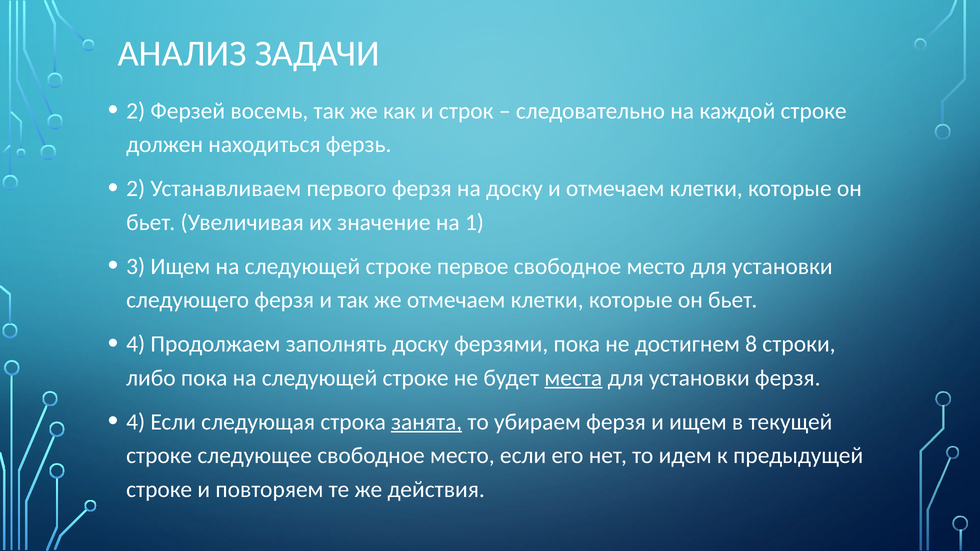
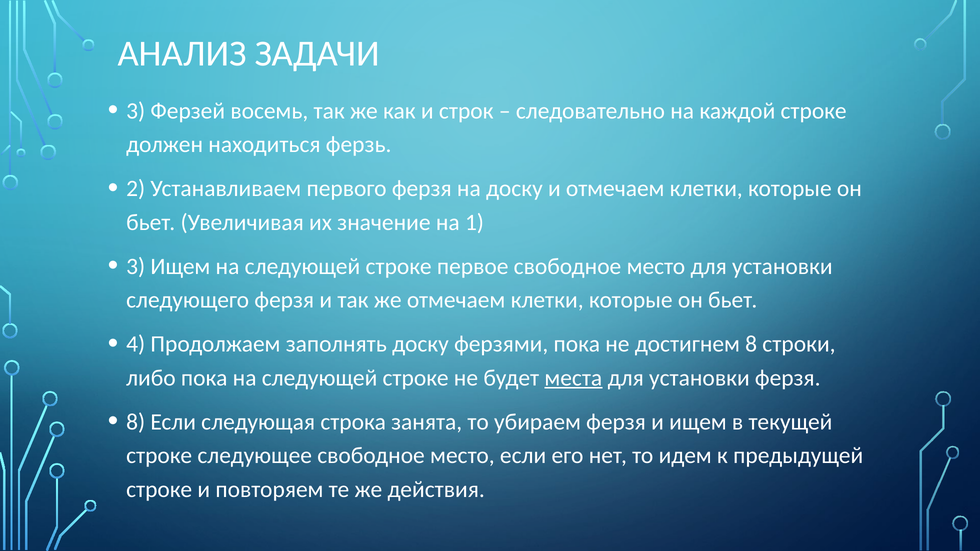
2: 2 -> 3 (136, 111)
4: 4 -> 8 (136, 422)
занята underline: present -> none (427, 422)
